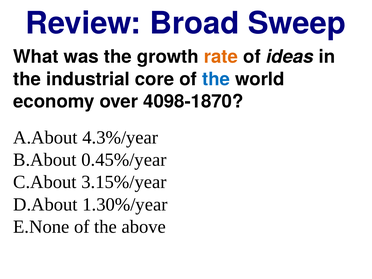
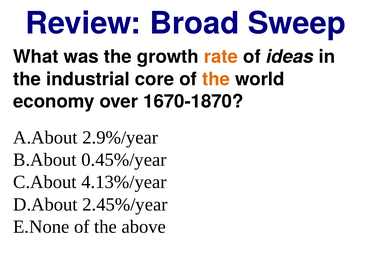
the colour: blue -> orange (216, 79)
4098-1870: 4098-1870 -> 1670-1870 (193, 101)
4.3%/year: 4.3%/year -> 2.9%/year (120, 137)
3.15%/year: 3.15%/year -> 4.13%/year (124, 182)
1.30%/year: 1.30%/year -> 2.45%/year (125, 204)
